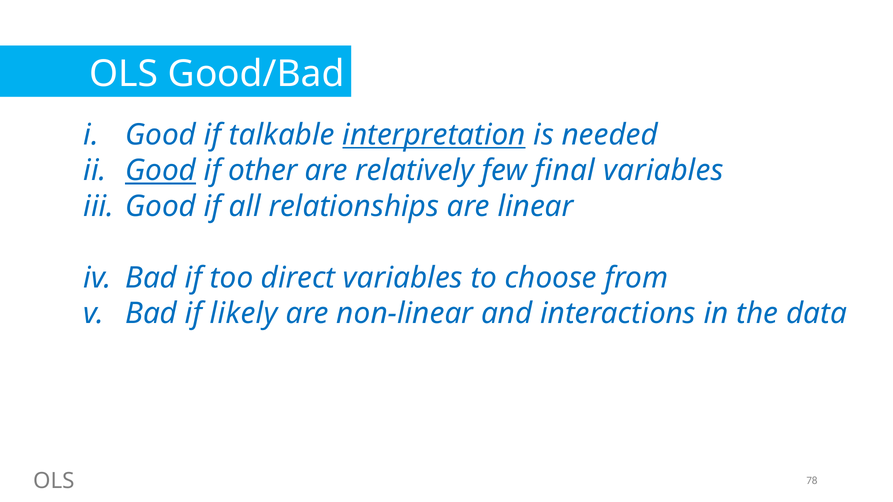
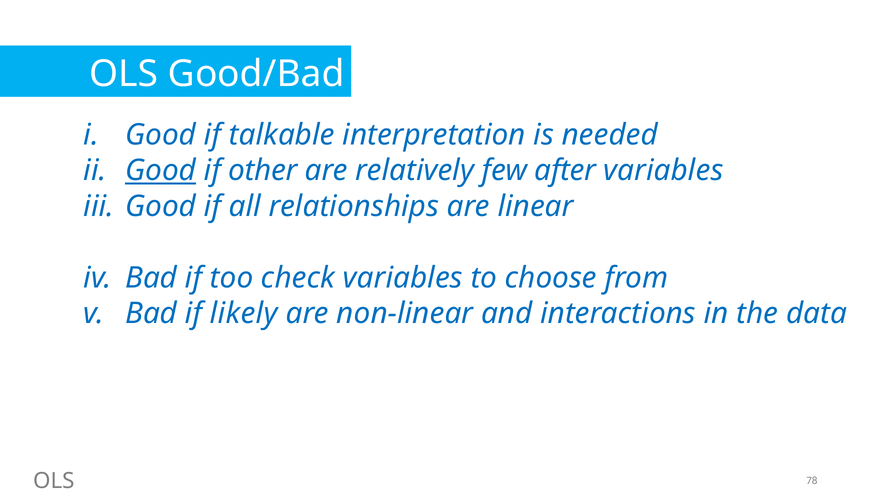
interpretation underline: present -> none (434, 135)
final: final -> after (565, 171)
direct: direct -> check (298, 278)
